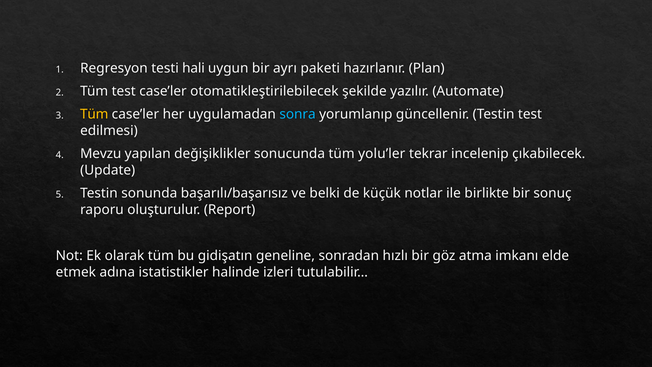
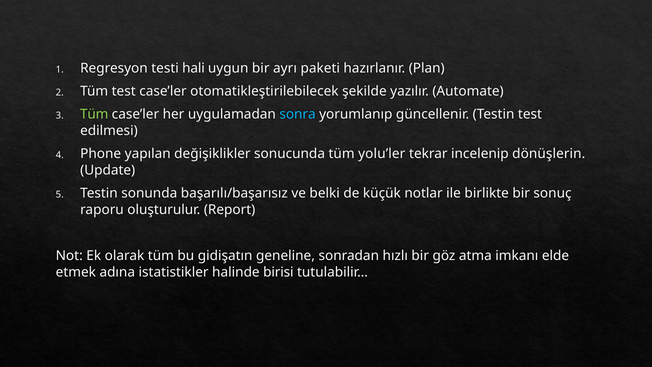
Tüm colour: yellow -> light green (94, 114)
Mevzu: Mevzu -> Phone (101, 154)
çıkabilecek: çıkabilecek -> dönüşlerin (549, 154)
izleri: izleri -> birisi (278, 272)
